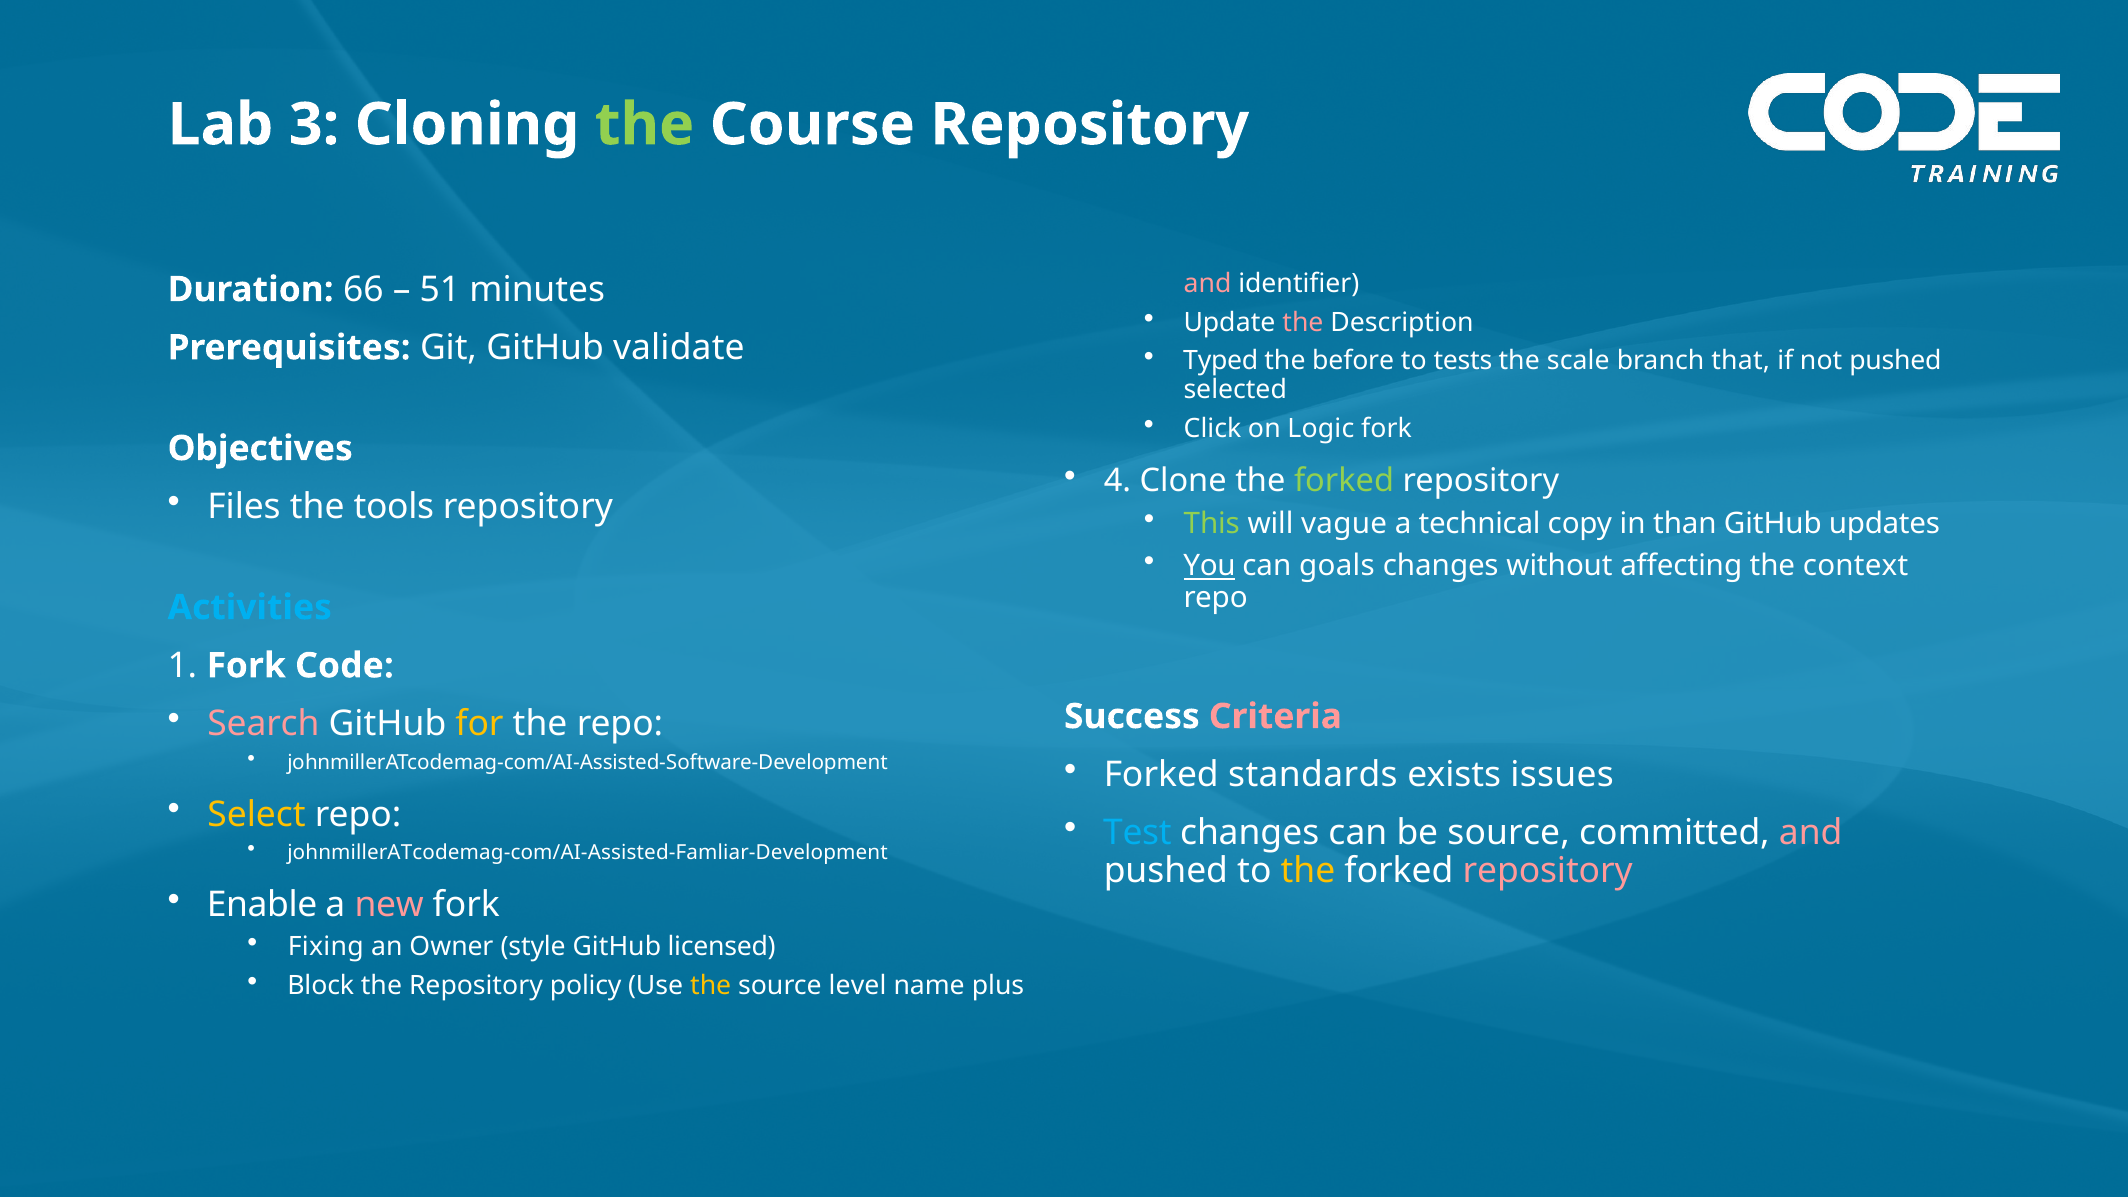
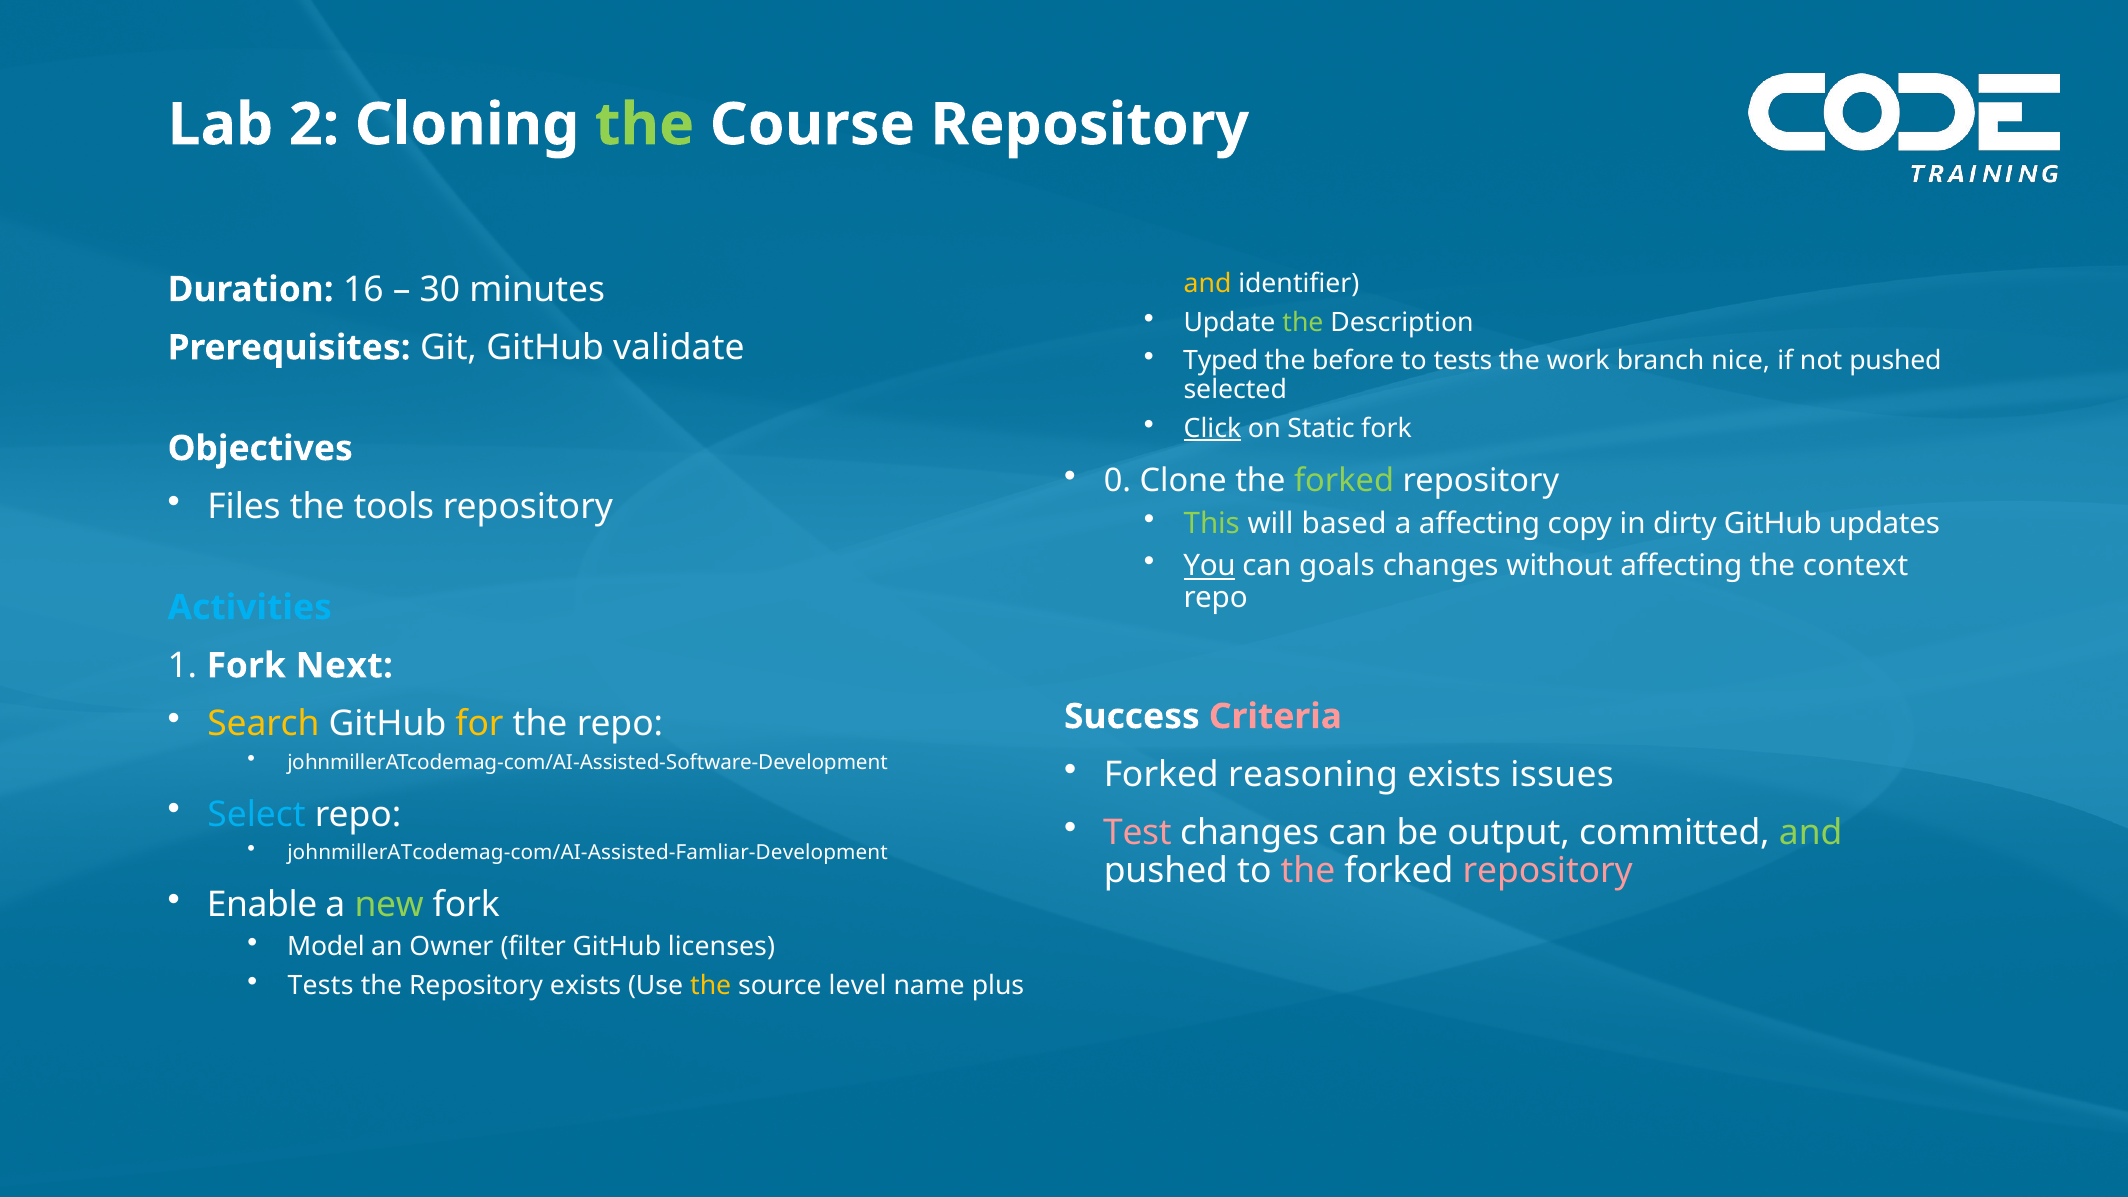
3: 3 -> 2 (314, 125)
and colour: pink -> yellow (1208, 284)
66: 66 -> 16 (363, 289)
51: 51 -> 30 (440, 289)
the colour: pink -> light green (1303, 322)
scale: scale -> work (1578, 361)
that: that -> nice (1741, 361)
Click underline: none -> present (1212, 429)
Logic: Logic -> Static (1321, 429)
4: 4 -> 0 (1117, 481)
vague: vague -> based (1344, 524)
a technical: technical -> affecting (1479, 524)
than: than -> dirty (1685, 524)
Code: Code -> Next (344, 666)
Search colour: pink -> yellow (263, 724)
standards: standards -> reasoning (1313, 775)
Select colour: yellow -> light blue (257, 814)
Test colour: light blue -> pink (1137, 833)
be source: source -> output (1509, 833)
and colour: pink -> light green (1811, 833)
the colour: yellow -> pink (1308, 871)
new colour: pink -> light green (389, 905)
Fixing: Fixing -> Model (326, 947)
style: style -> filter (533, 947)
licensed: licensed -> licenses (721, 947)
Block: Block -> Tests (321, 986)
Repository policy: policy -> exists (586, 986)
